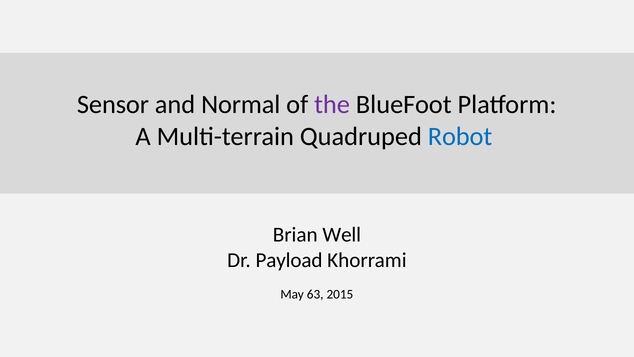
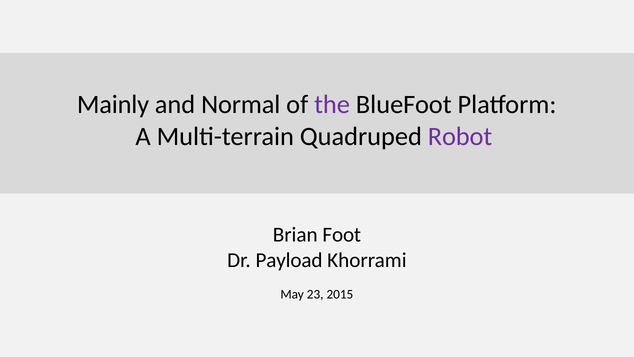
Sensor: Sensor -> Mainly (113, 105)
Robot colour: blue -> purple (460, 136)
Well: Well -> Foot (342, 235)
63: 63 -> 23 (315, 294)
